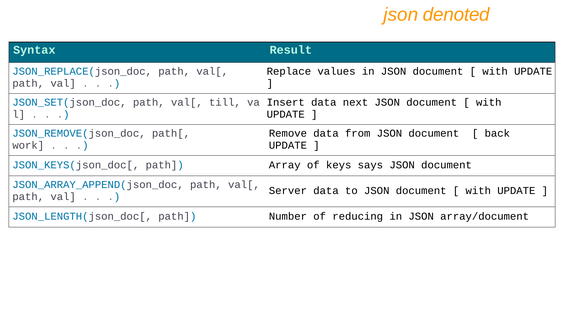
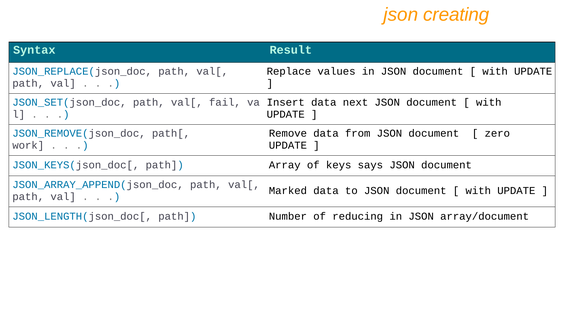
denoted: denoted -> creating (456, 15)
till: till -> fail (225, 102)
back: back -> zero (497, 133)
Server: Server -> Marked (288, 191)
